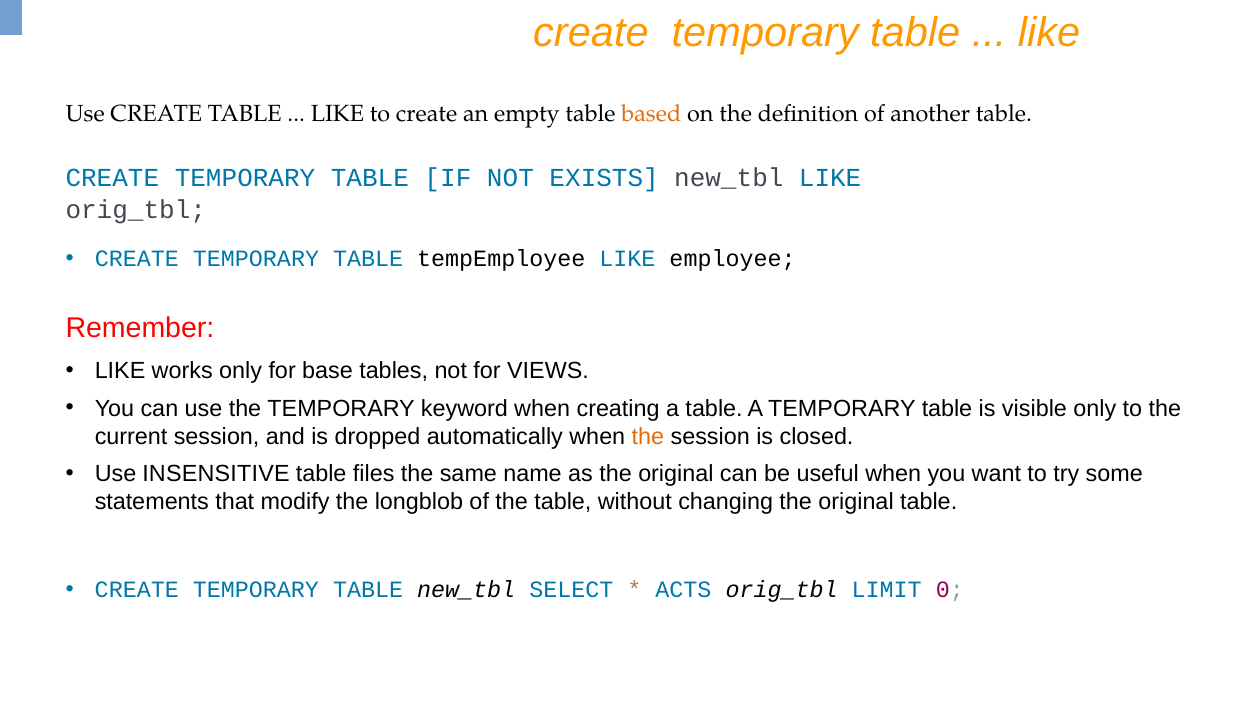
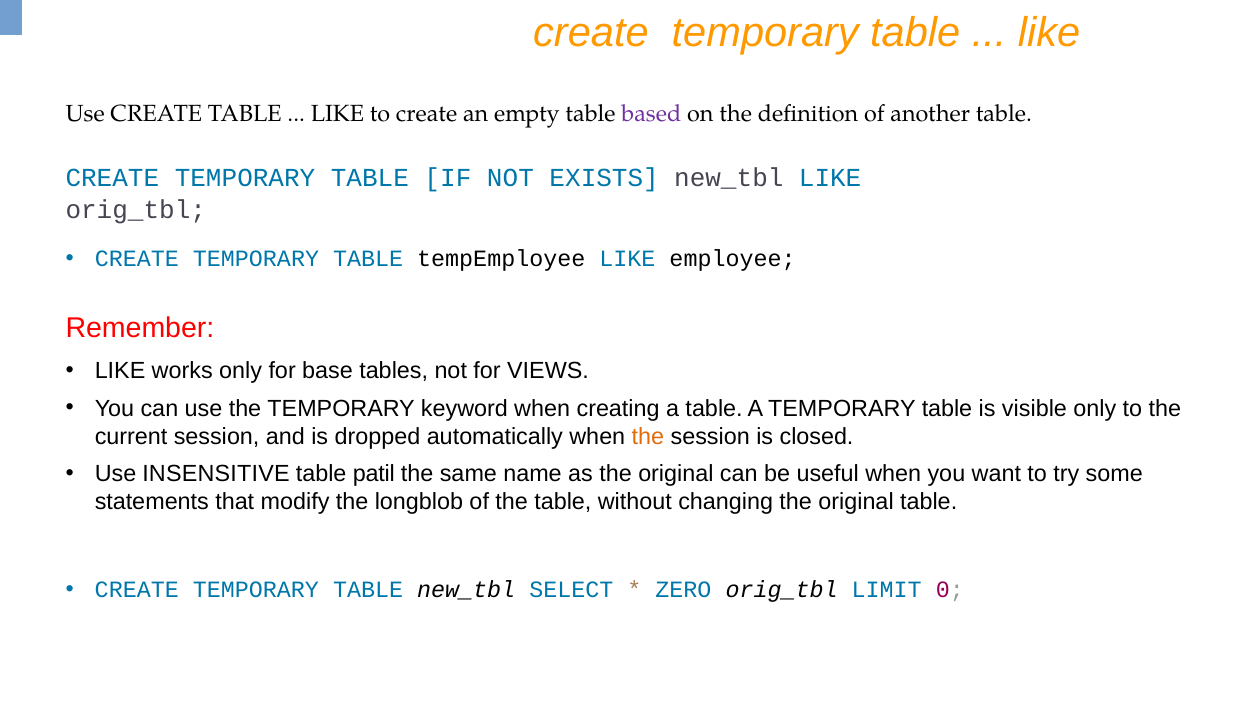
based colour: orange -> purple (651, 114)
files: files -> patil (374, 474)
ACTS: ACTS -> ZERO (683, 589)
